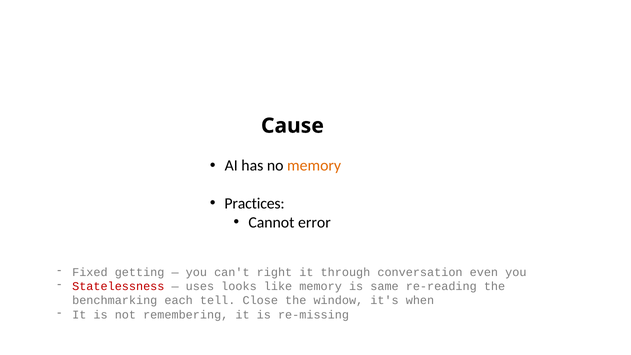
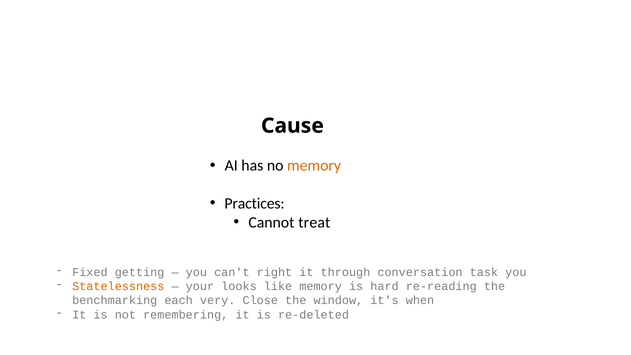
error: error -> treat (314, 222)
even: even -> task (484, 272)
Statelessness colour: red -> orange (118, 286)
uses: uses -> your (200, 286)
same: same -> hard (385, 286)
tell: tell -> very (218, 300)
re-missing: re-missing -> re-deleted (314, 315)
